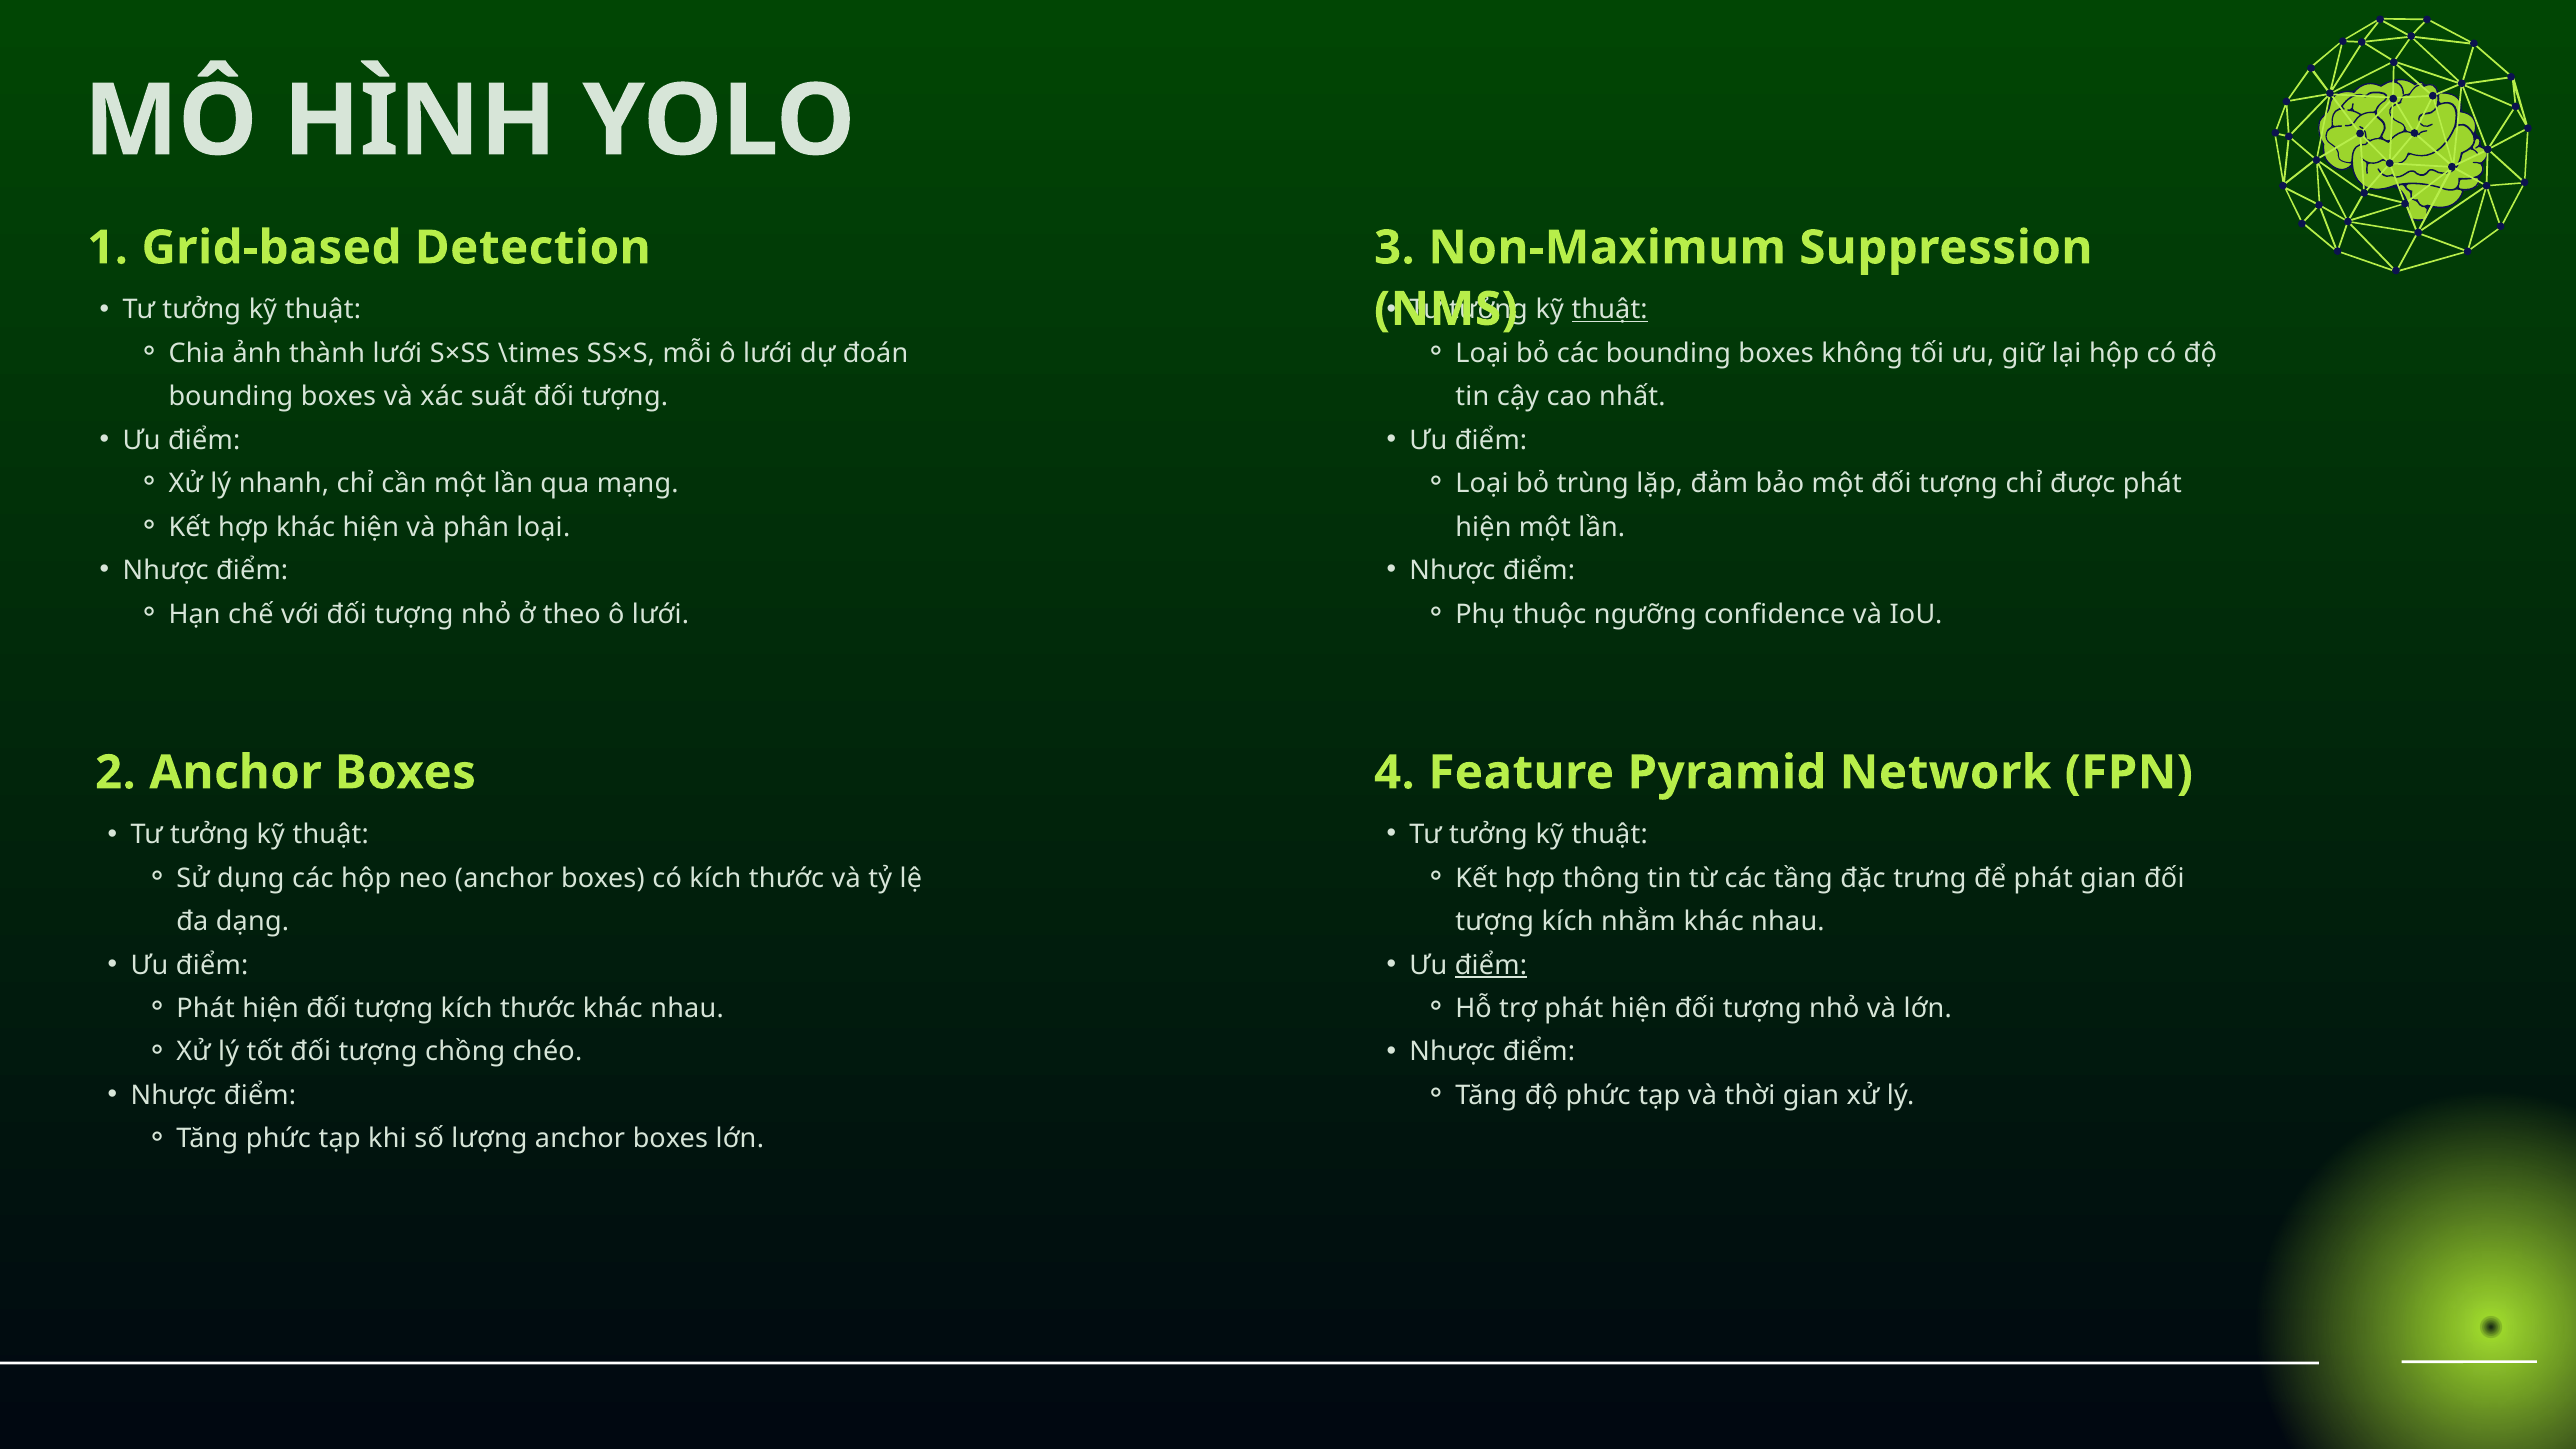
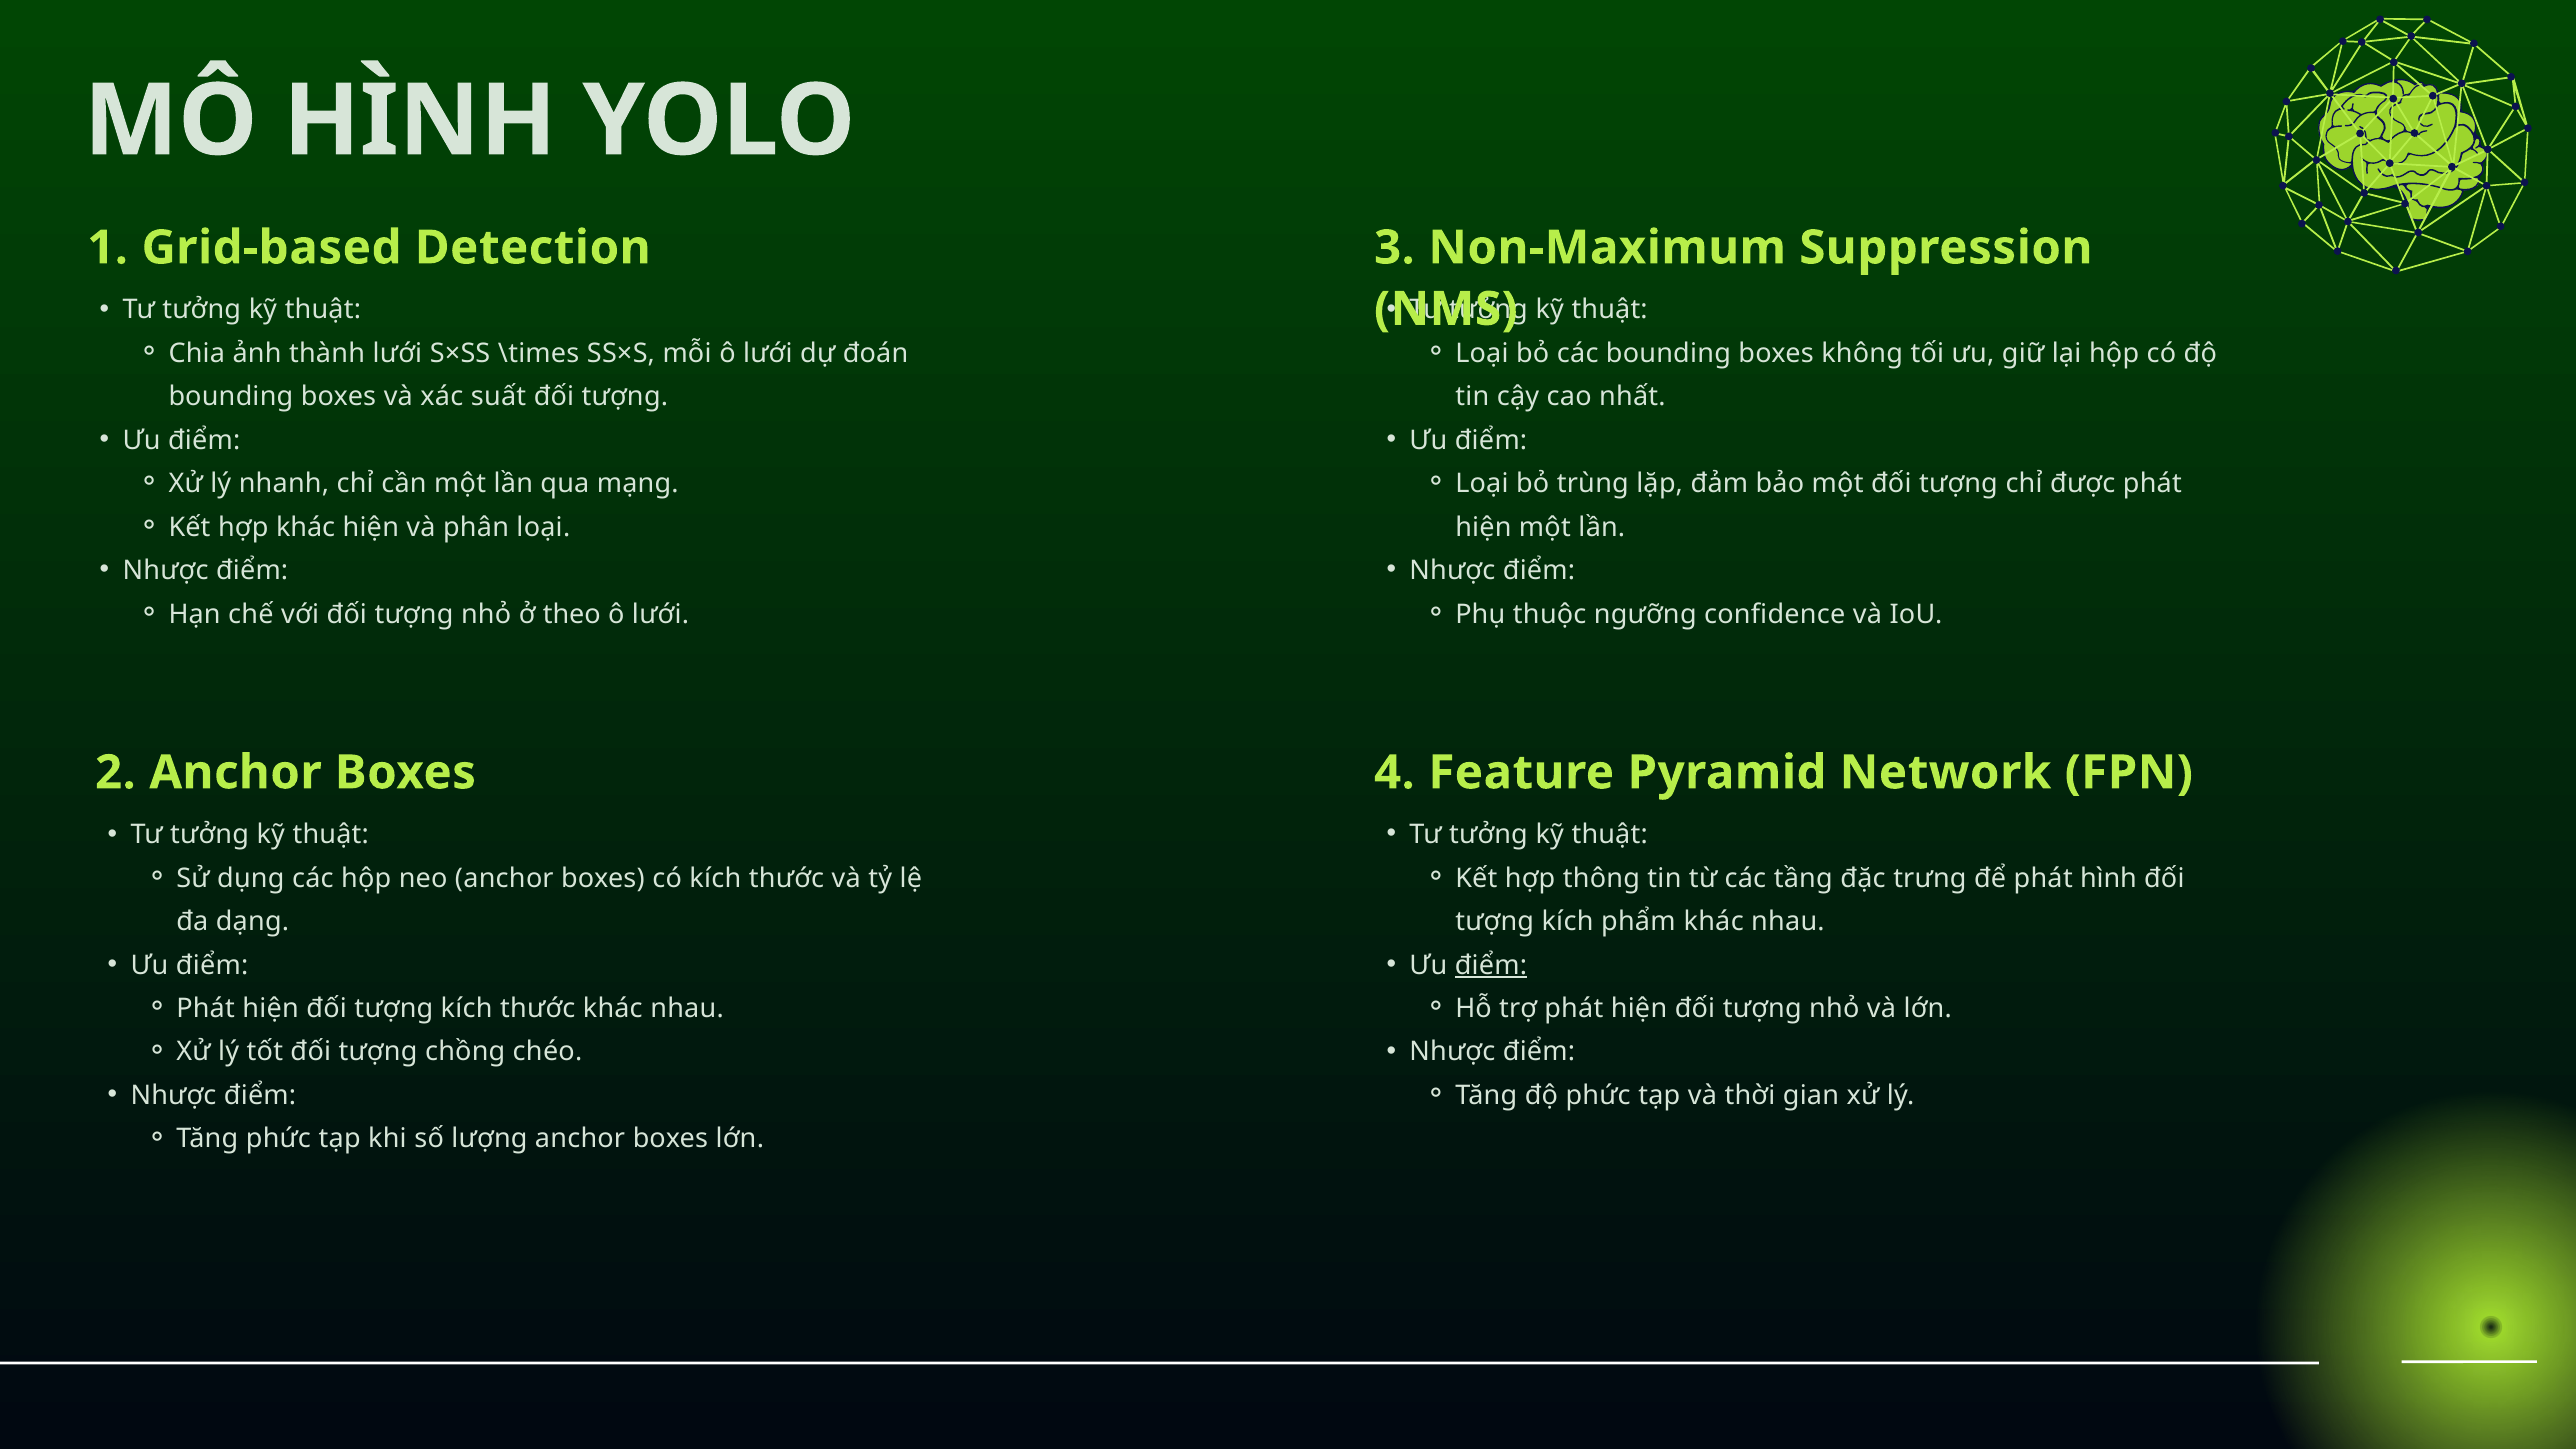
thuật underline: present -> none (1610, 310)
phát gian: gian -> hình (2108, 878)
nhằm: nhằm -> phẩm (1638, 922)
